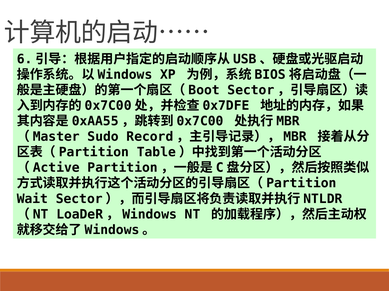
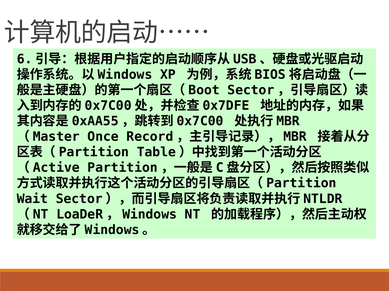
Sudo: Sudo -> Once (103, 137)
